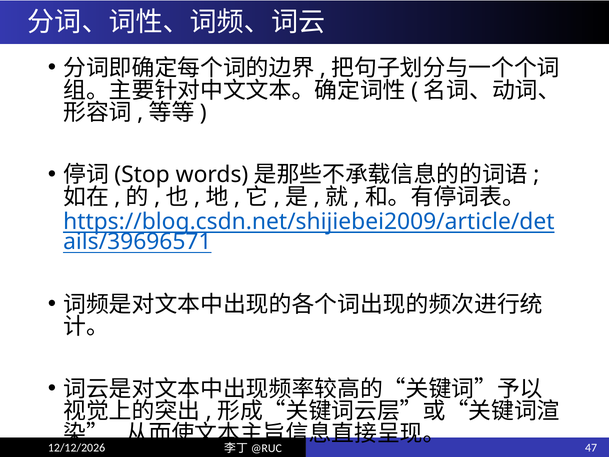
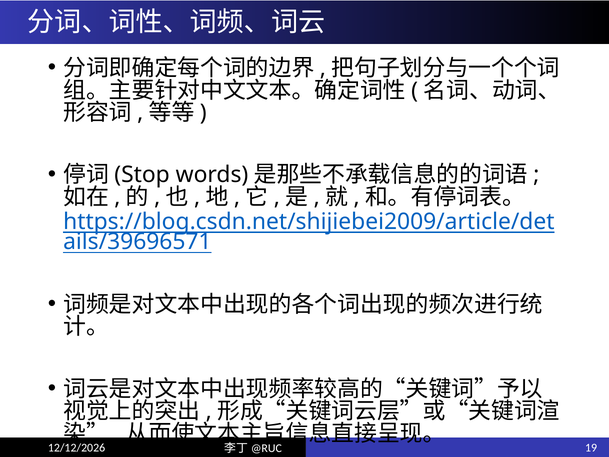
47: 47 -> 19 (591, 448)
